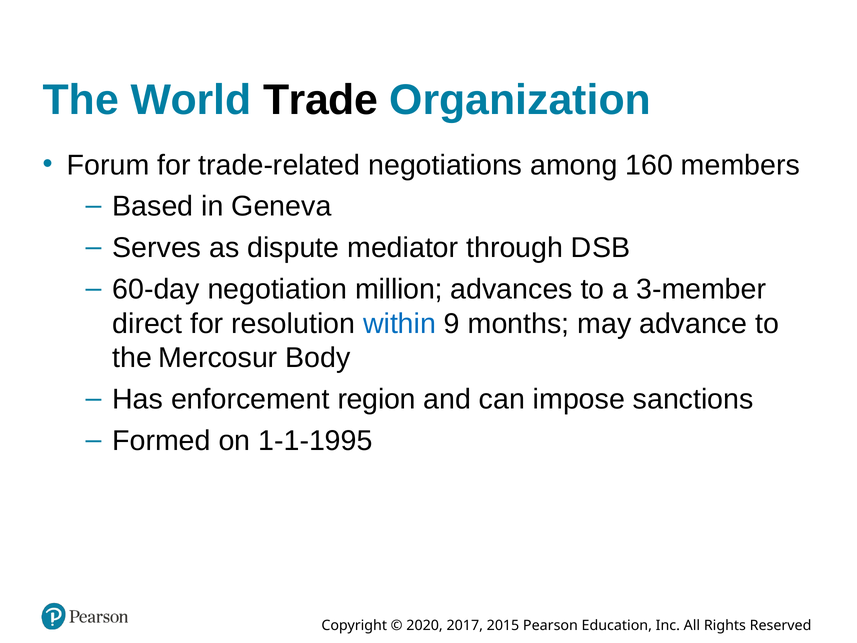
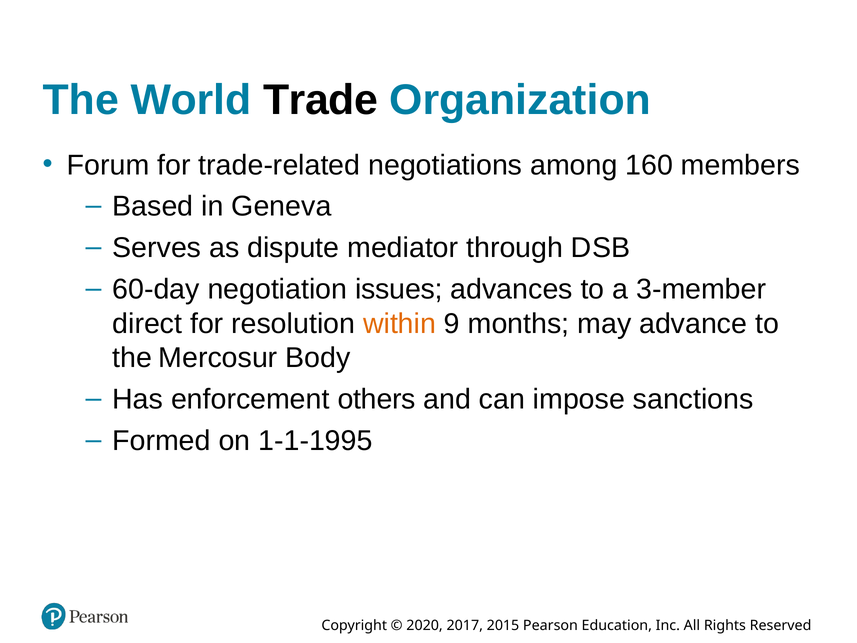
million: million -> issues (399, 289)
within colour: blue -> orange (400, 324)
region: region -> others (377, 399)
